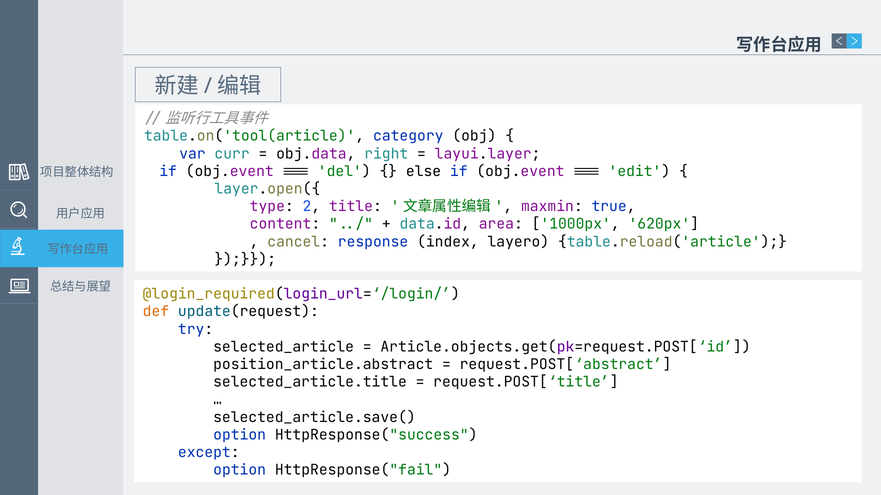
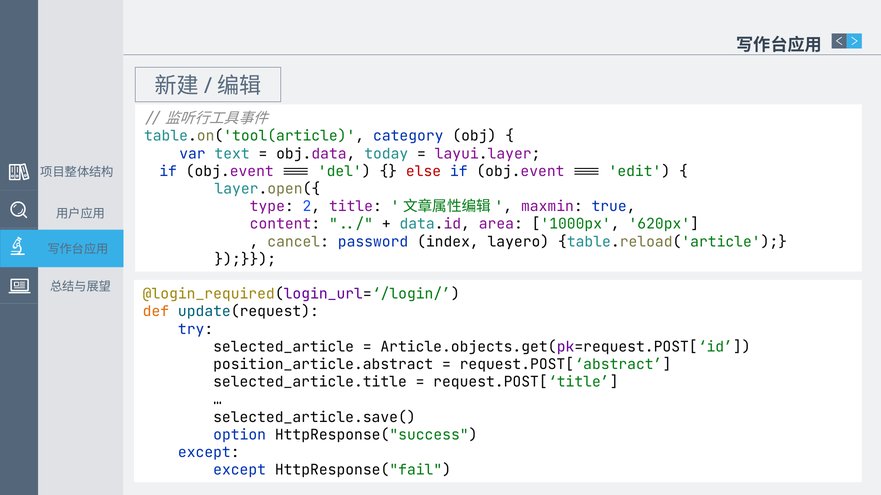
curr: curr -> text (232, 154)
right: right -> today (386, 154)
else colour: black -> red (424, 171)
response: response -> password (373, 242)
option: option -> except (240, 470)
